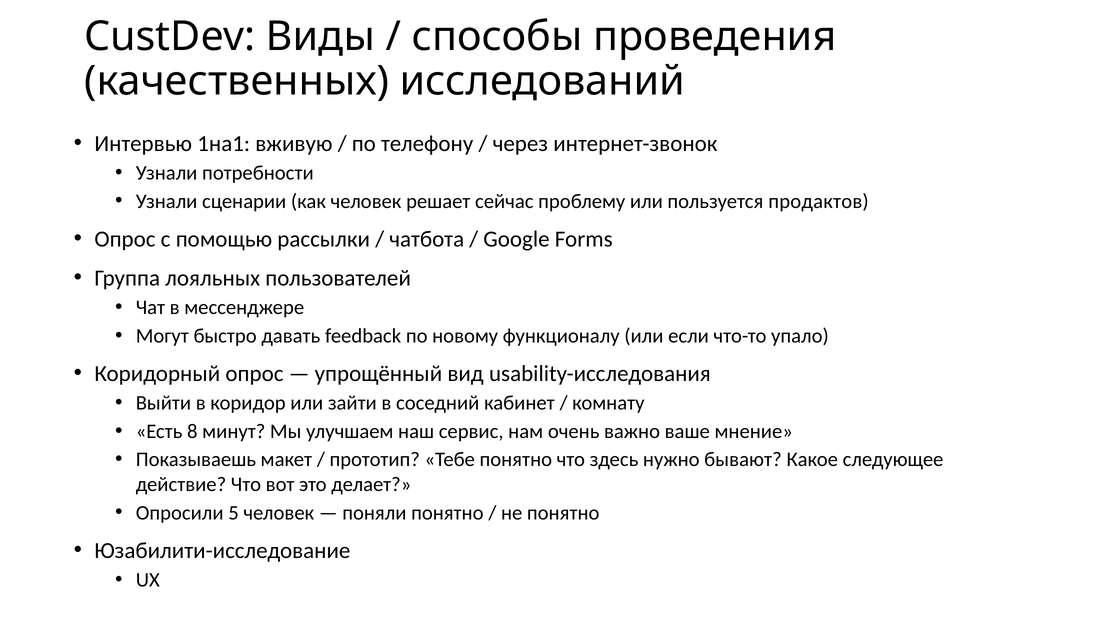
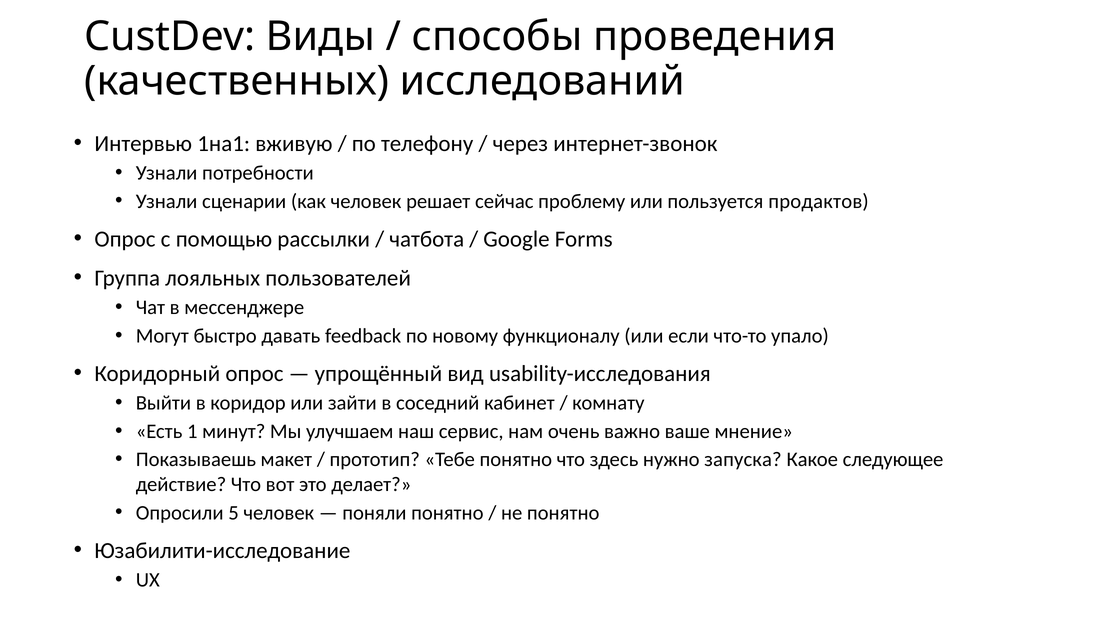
8: 8 -> 1 (192, 432)
бывают: бывают -> запуска (743, 460)
